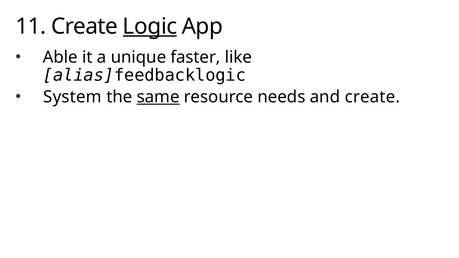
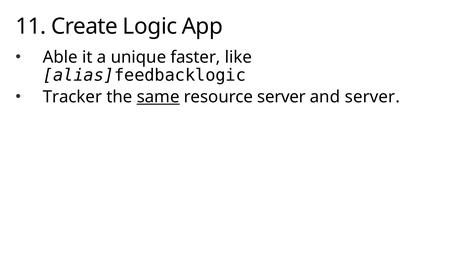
Logic underline: present -> none (150, 26)
System: System -> Tracker (72, 97)
resource needs: needs -> server (282, 97)
and create: create -> server (372, 97)
